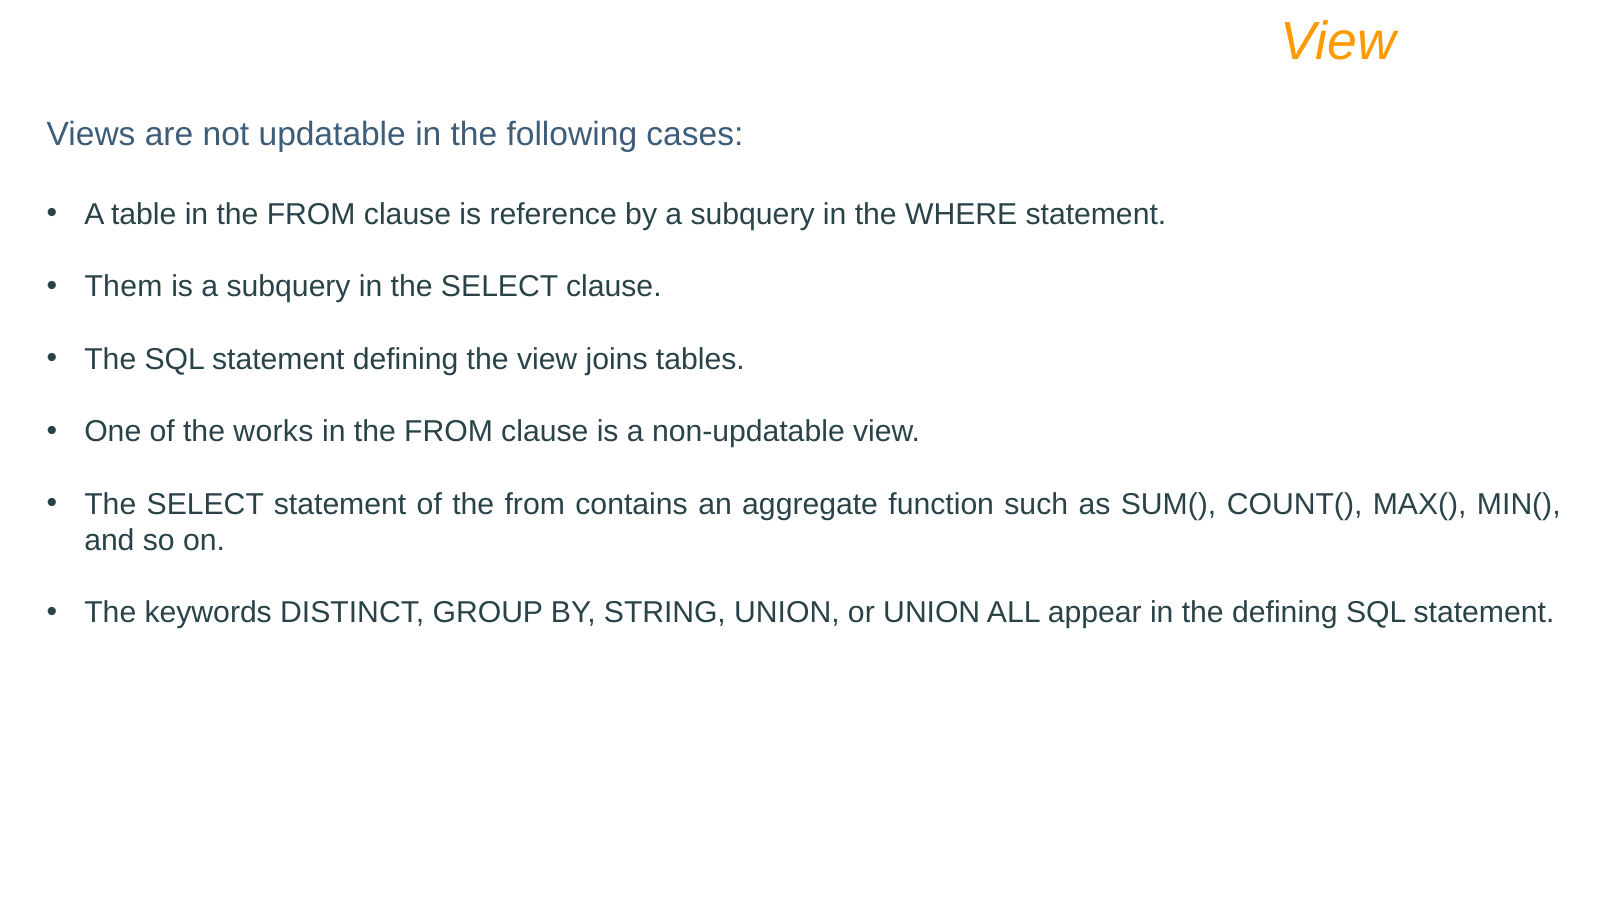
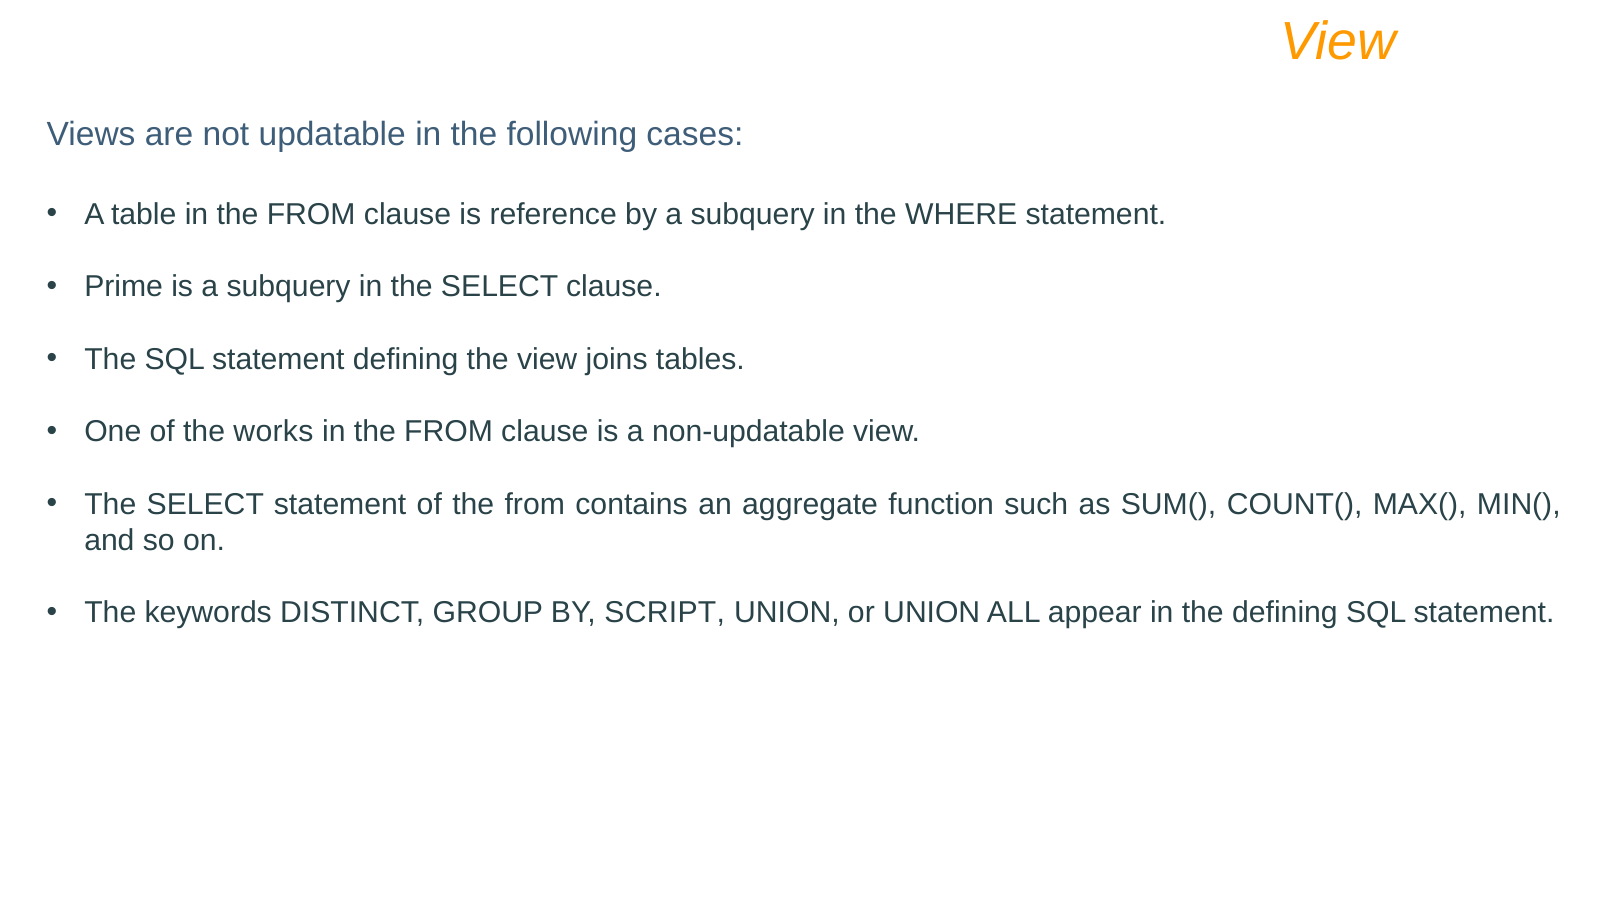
Them: Them -> Prime (124, 287)
STRING: STRING -> SCRIPT (665, 613)
